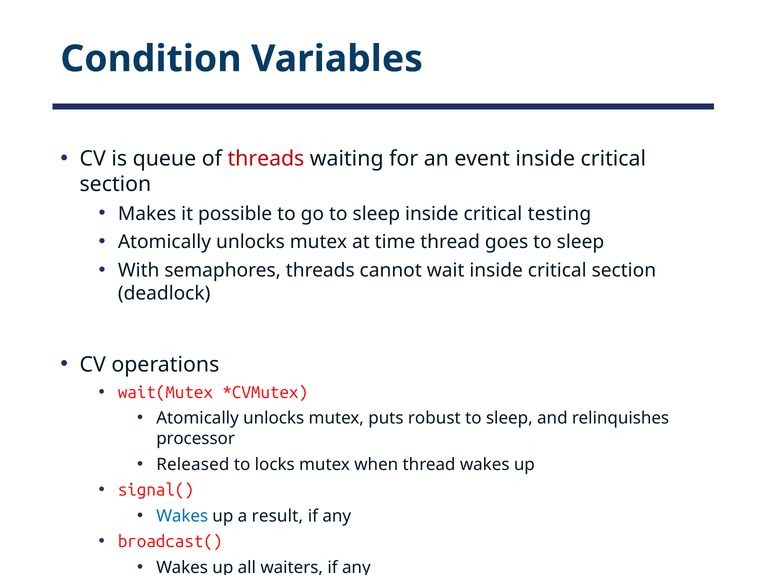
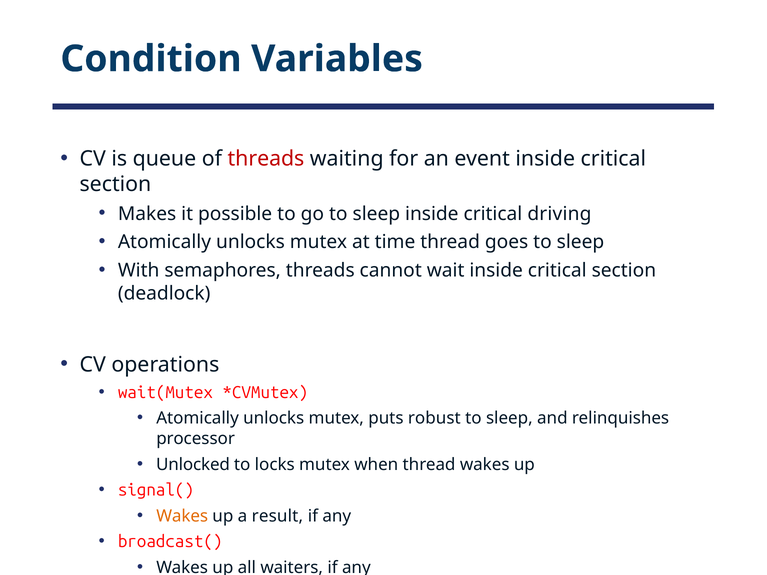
testing: testing -> driving (559, 214)
Released: Released -> Unlocked (193, 465)
Wakes colour: blue -> orange (182, 516)
